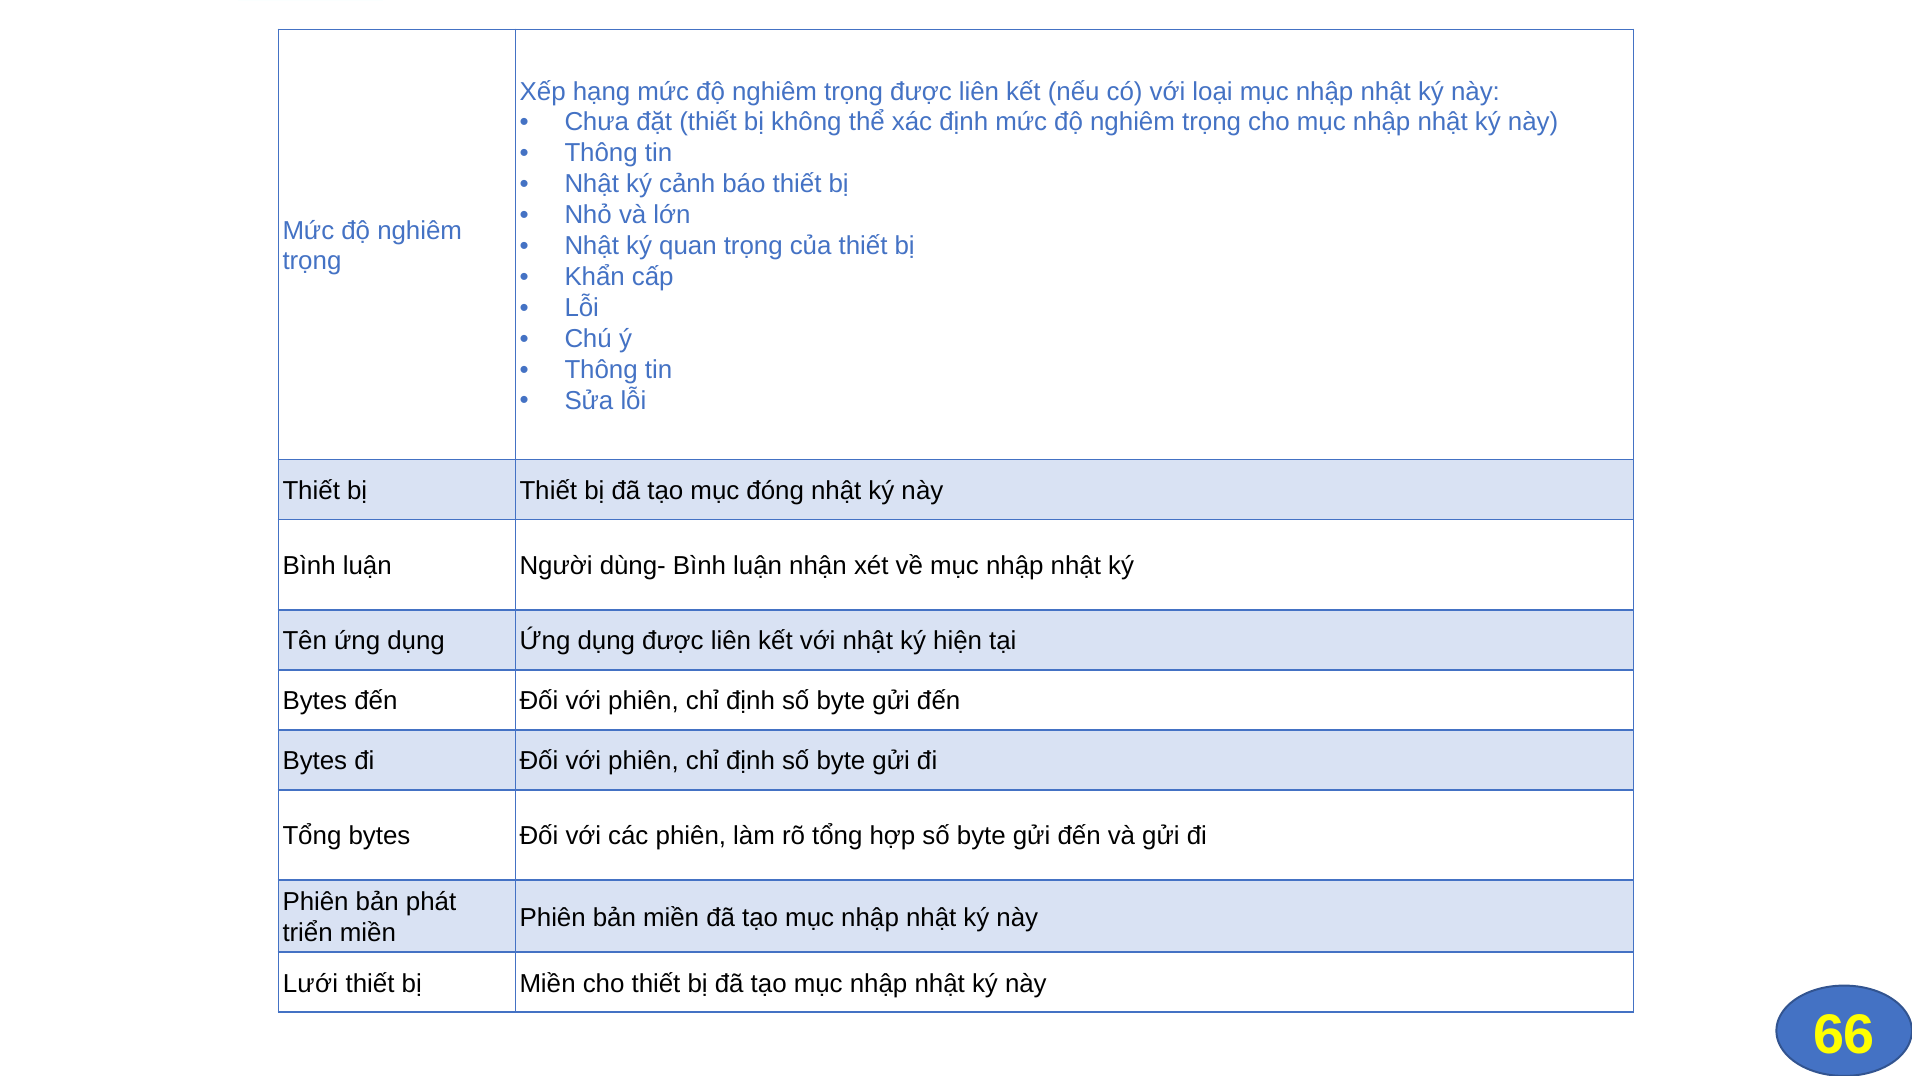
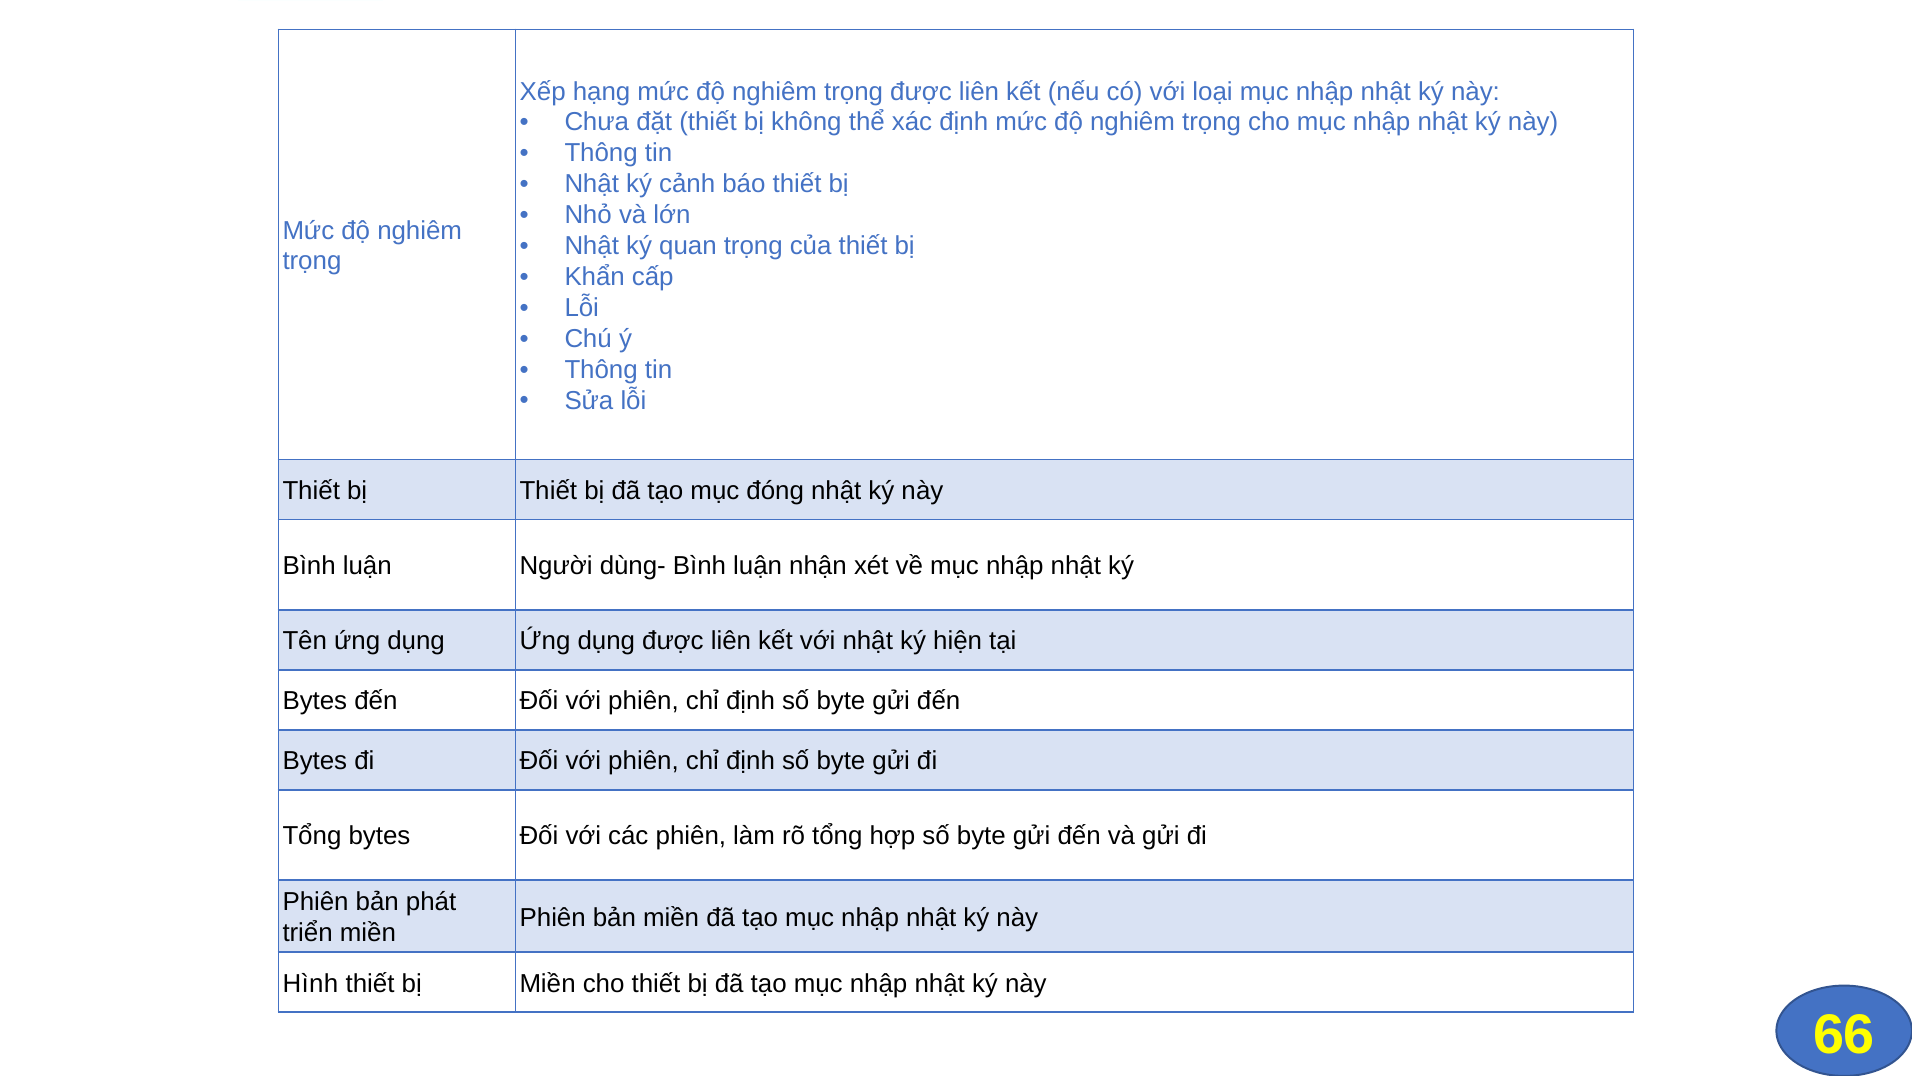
Lưới: Lưới -> Hình (310, 983)
